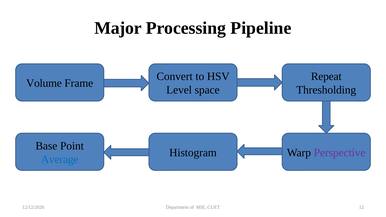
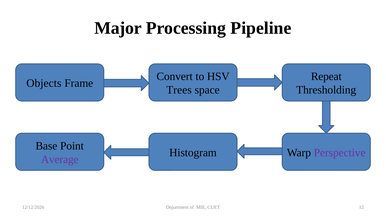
Volume: Volume -> Objects (44, 83)
Level: Level -> Trees (179, 90)
Average colour: blue -> purple (60, 159)
